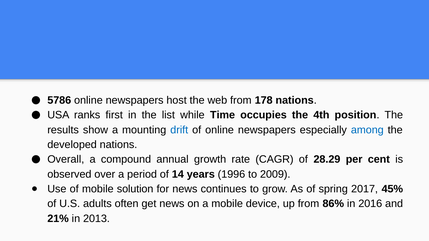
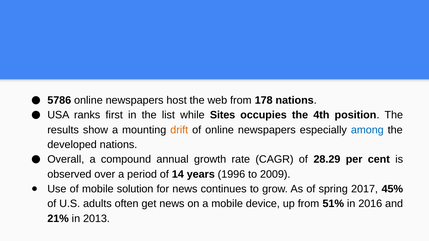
Time: Time -> Sites (223, 115)
drift colour: blue -> orange (179, 130)
86%: 86% -> 51% (333, 204)
